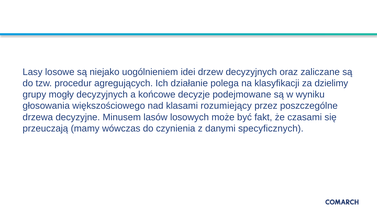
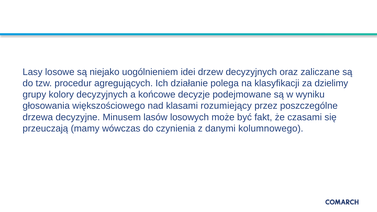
mogły: mogły -> kolory (61, 95)
specyficznych: specyficznych -> kolumnowego (271, 129)
